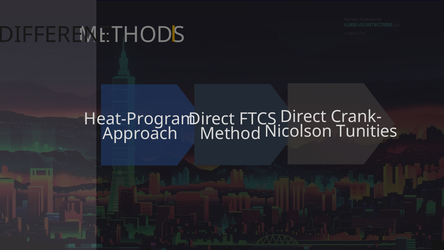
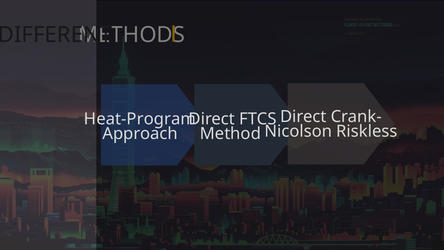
Tunities: Tunities -> Riskless (367, 131)
